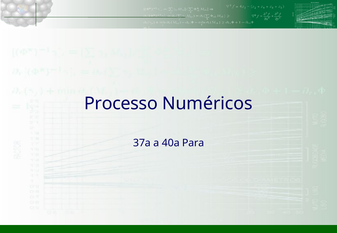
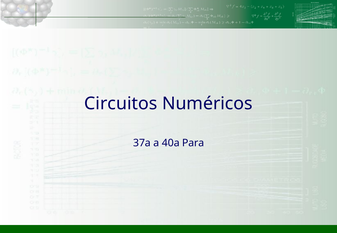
Processo: Processo -> Circuitos (121, 104)
